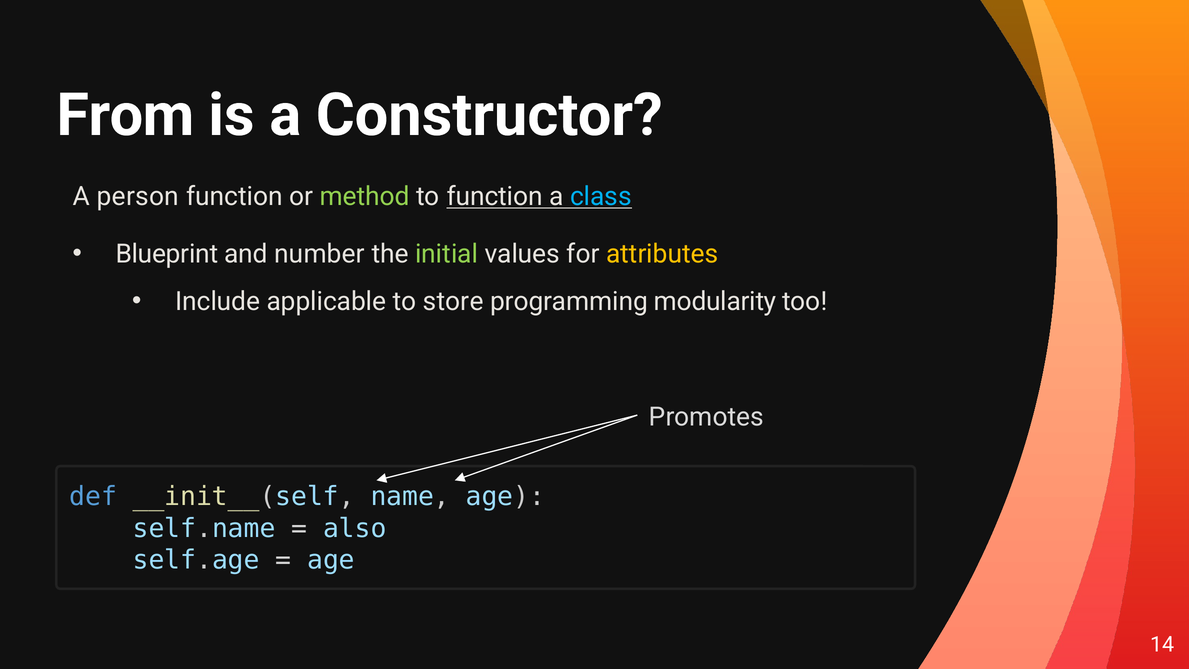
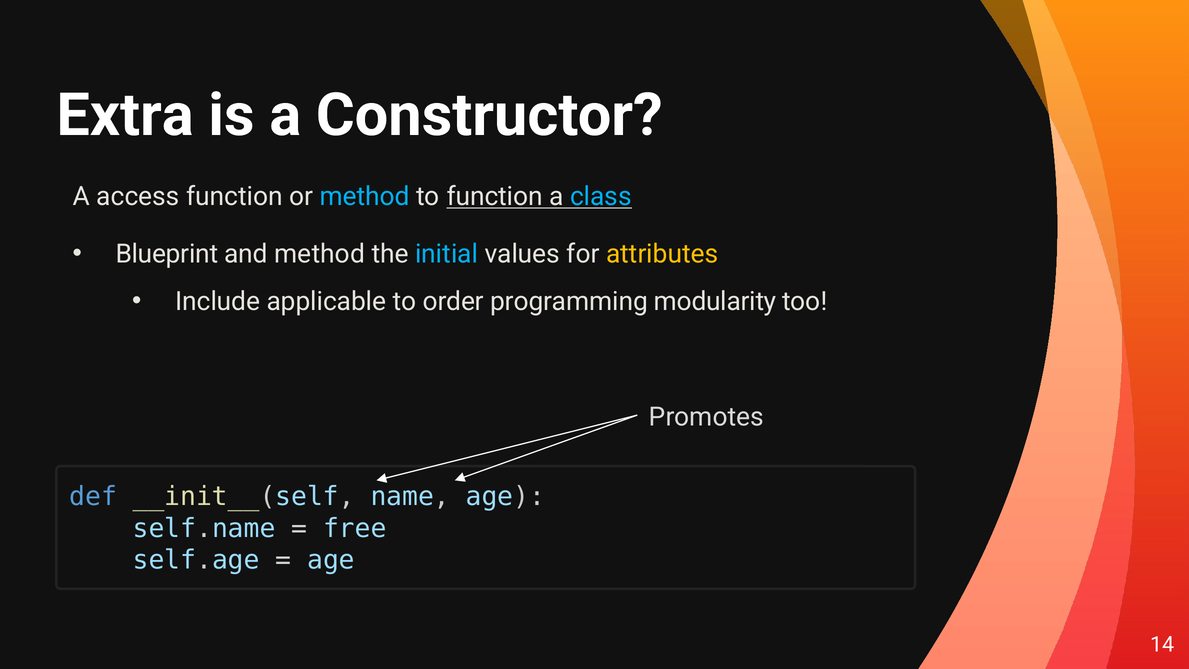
From: From -> Extra (125, 115)
person: person -> access (138, 197)
method colour: light green -> light blue (365, 197)
and number: number -> method (320, 254)
initial colour: light green -> light blue (447, 254)
store: store -> order (453, 302)
also: also -> free (355, 528)
